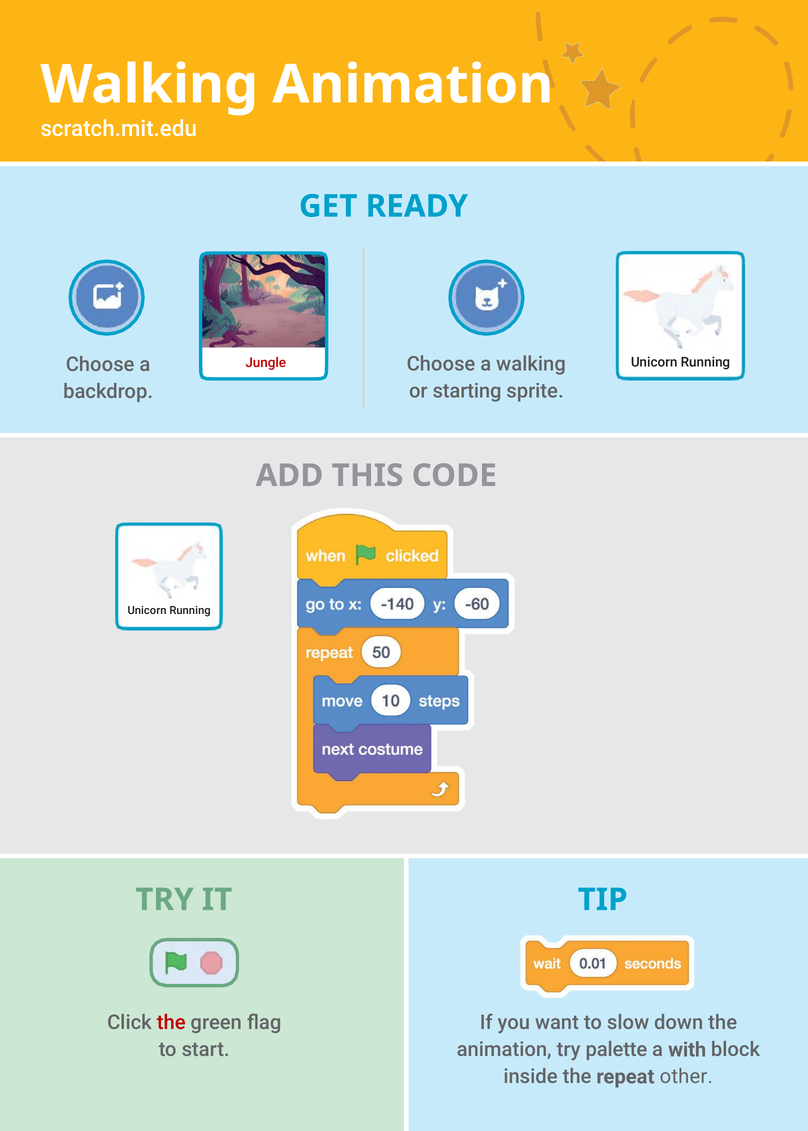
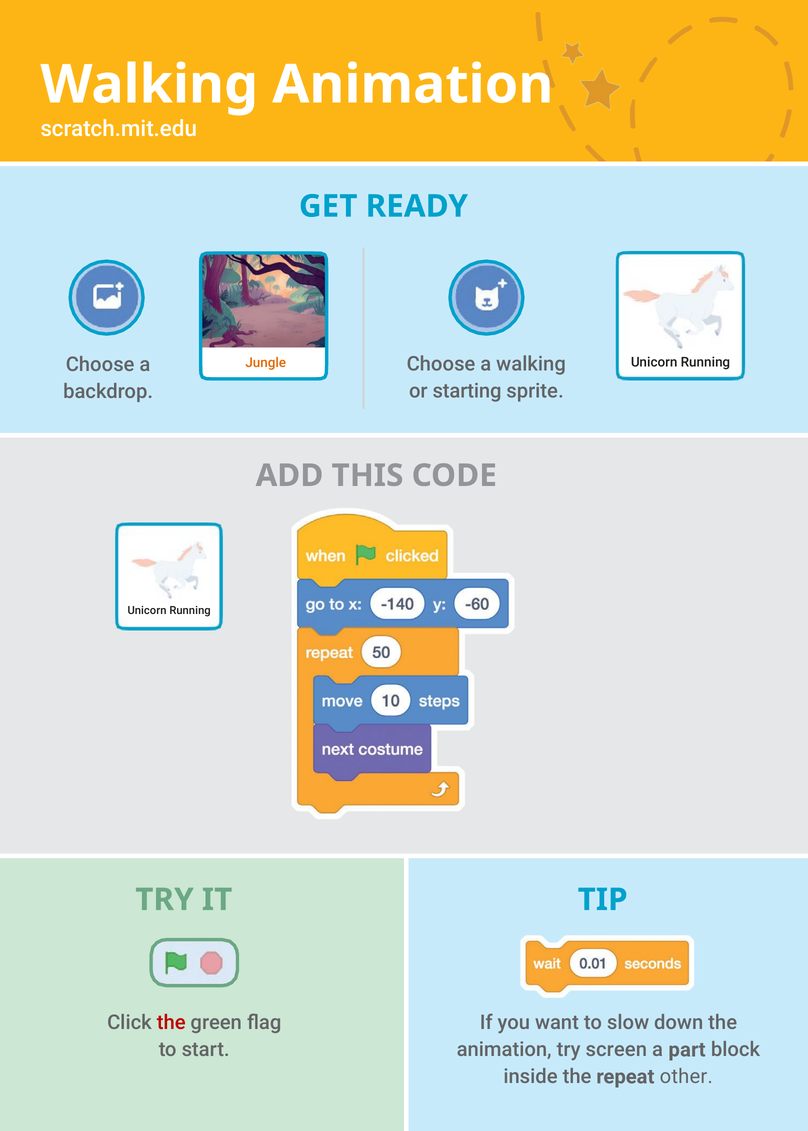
Jungle colour: red -> orange (266, 363)
palette: palette -> screen (616, 1050)
with: with -> part (687, 1050)
